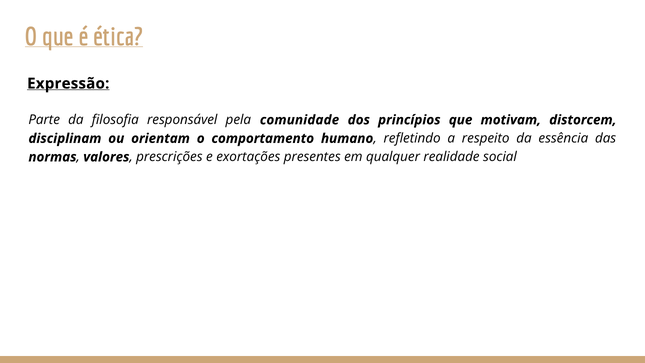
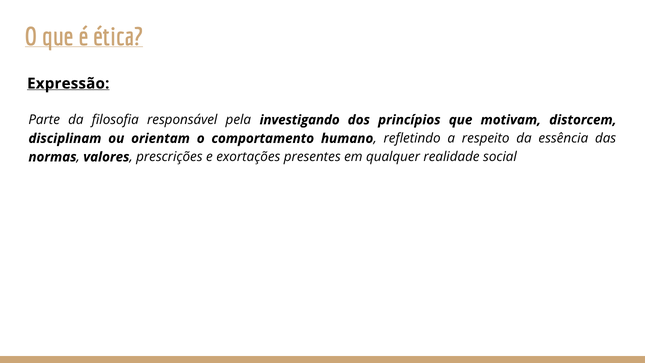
comunidade: comunidade -> investigando (300, 120)
